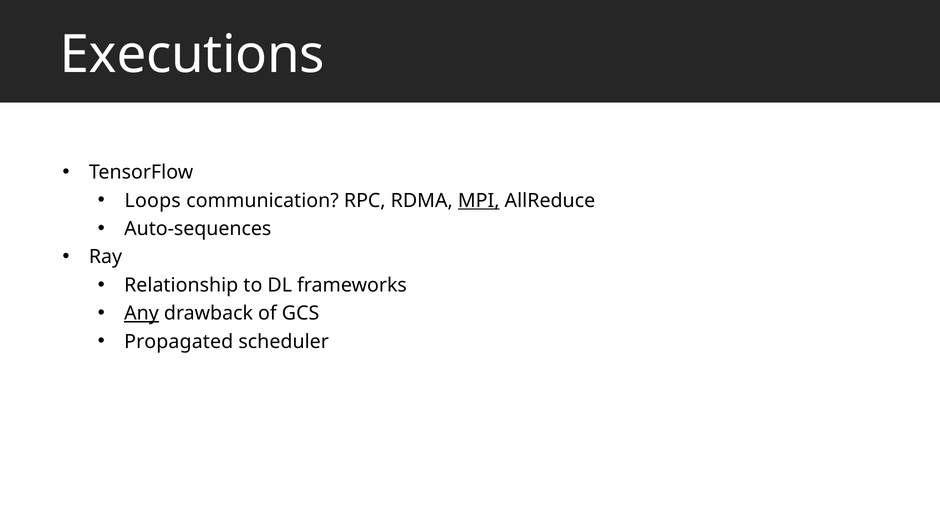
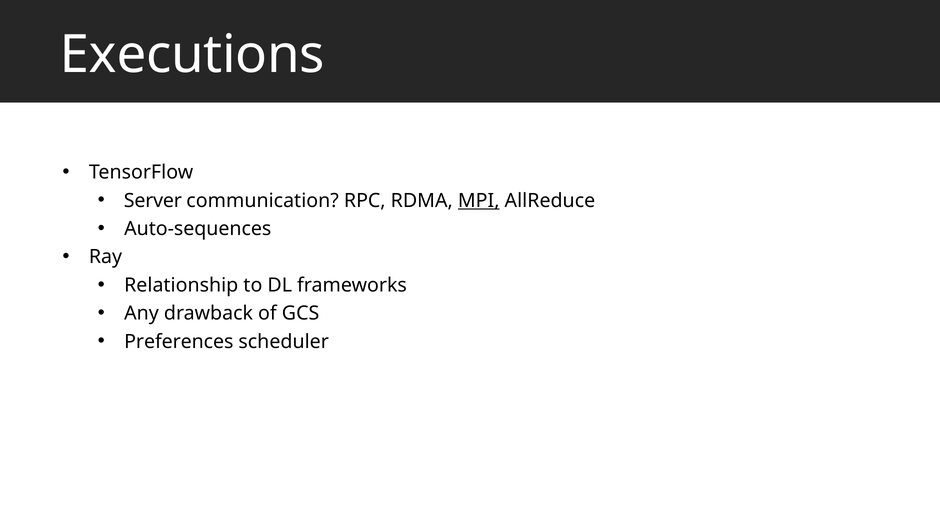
Loops: Loops -> Server (153, 200)
Any underline: present -> none (141, 313)
Propagated: Propagated -> Preferences (179, 341)
